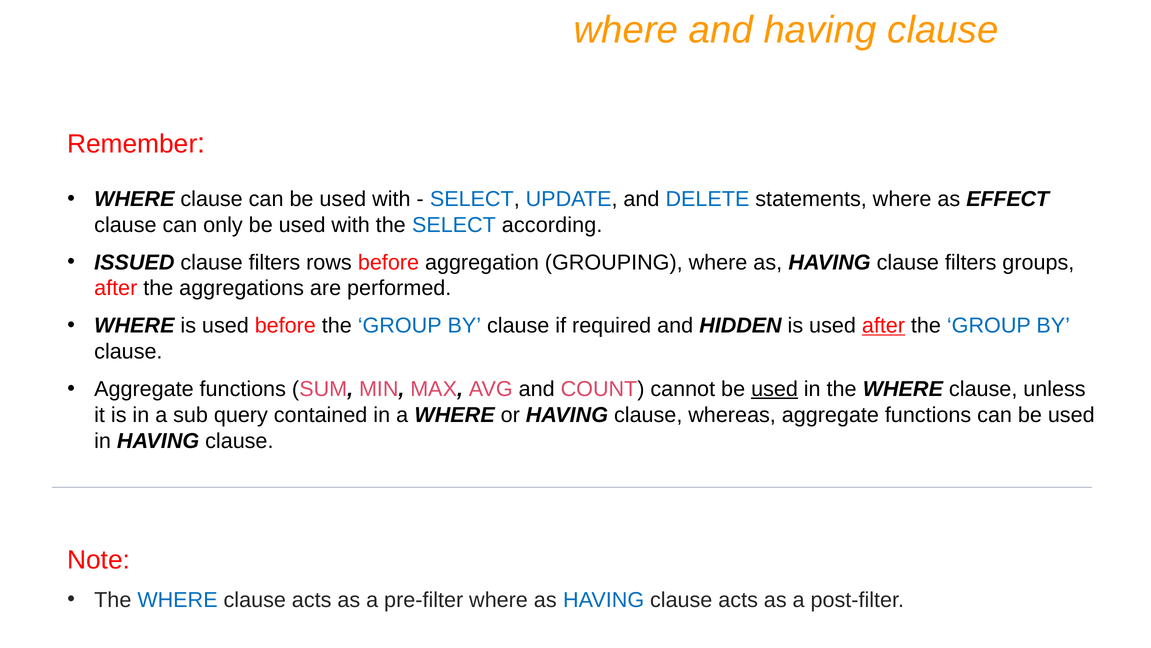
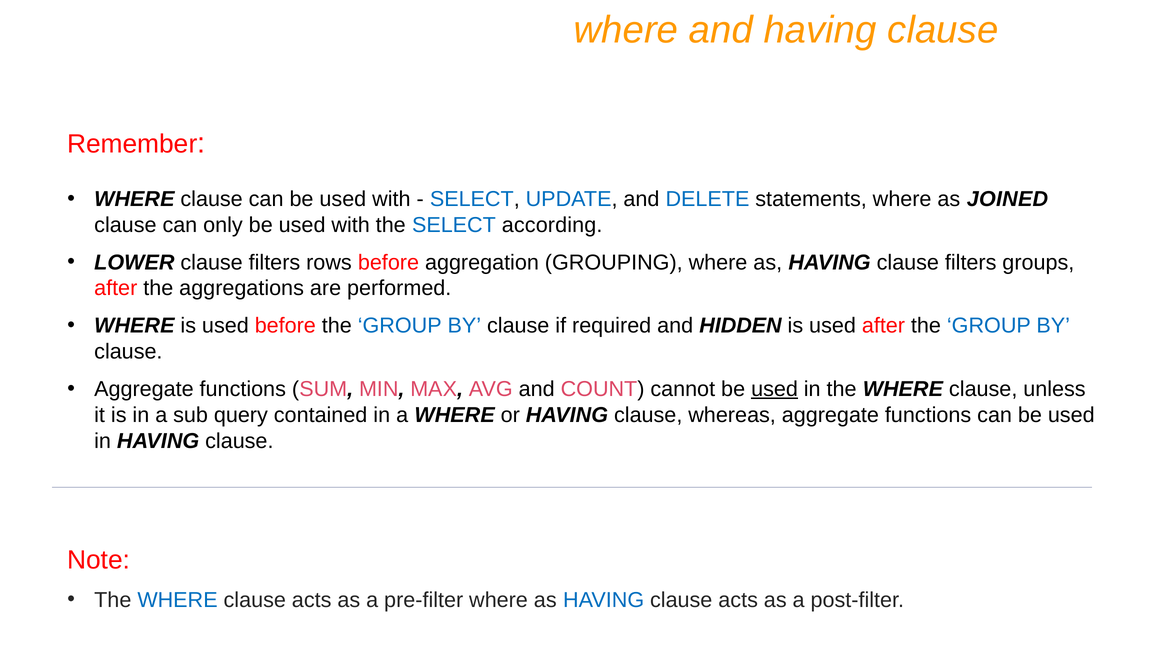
EFFECT: EFFECT -> JOINED (1008, 199)
ISSUED: ISSUED -> LOWER (134, 262)
after underline: present -> none (883, 325)
